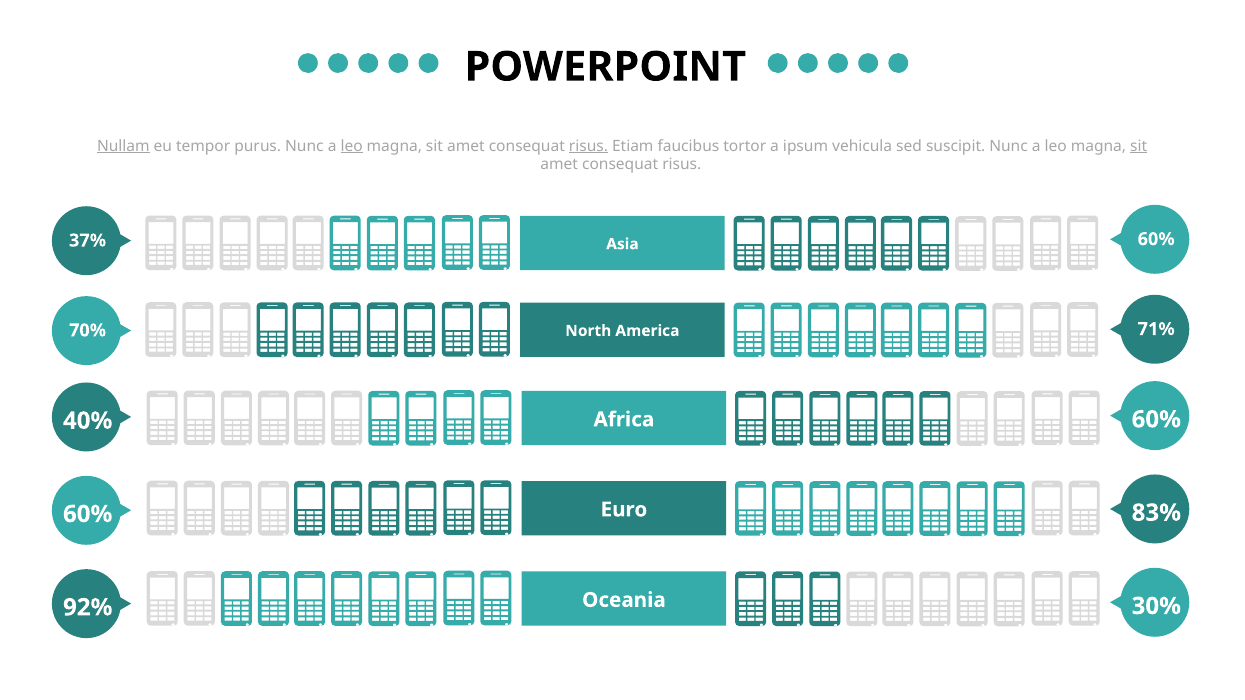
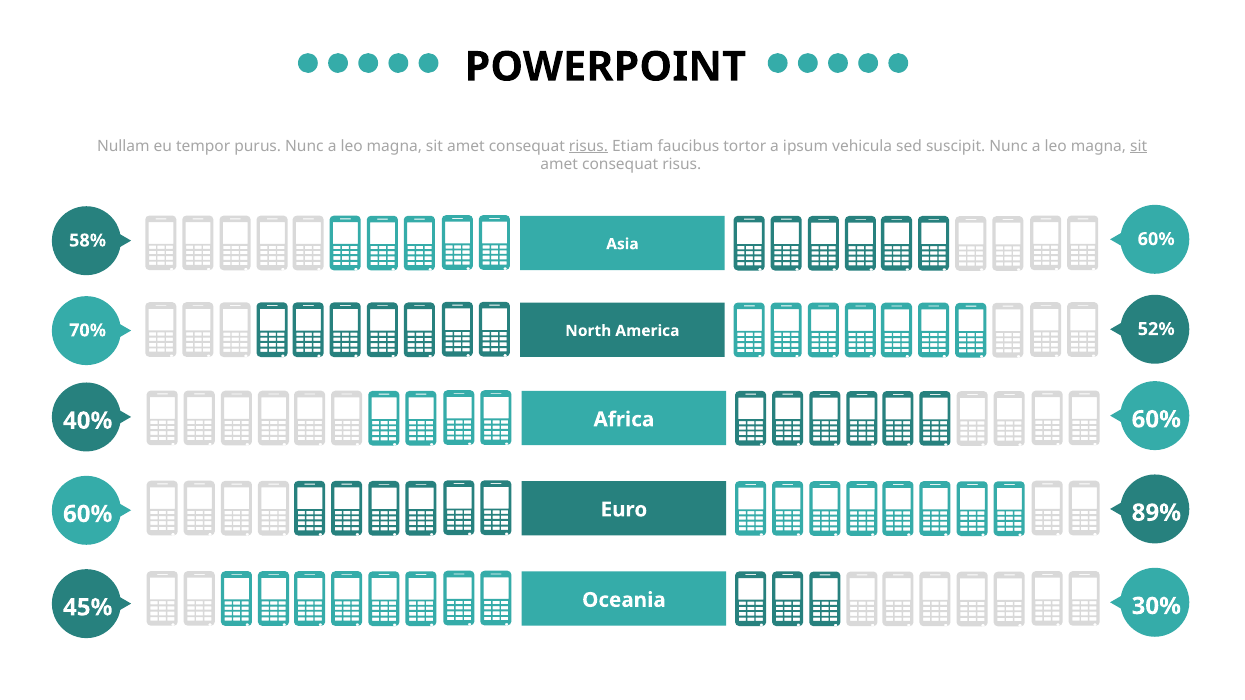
Nullam underline: present -> none (123, 146)
leo underline: present -> none (352, 146)
37%: 37% -> 58% (88, 241)
71%: 71% -> 52% (1156, 329)
83%: 83% -> 89% (1156, 513)
92%: 92% -> 45% (88, 608)
